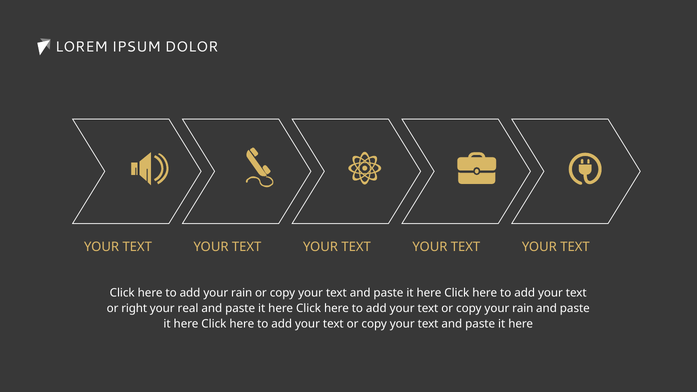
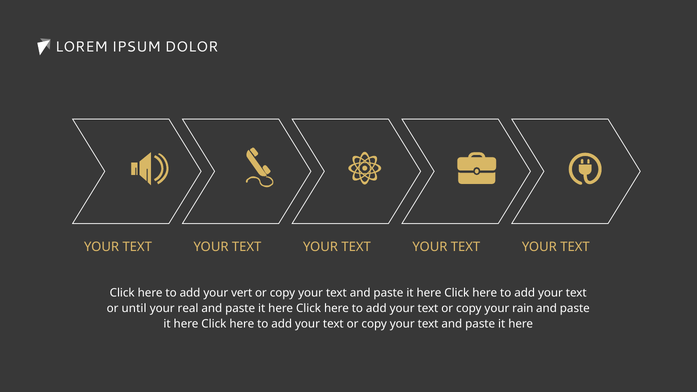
add your rain: rain -> vert (242, 293)
right: right -> until (134, 308)
